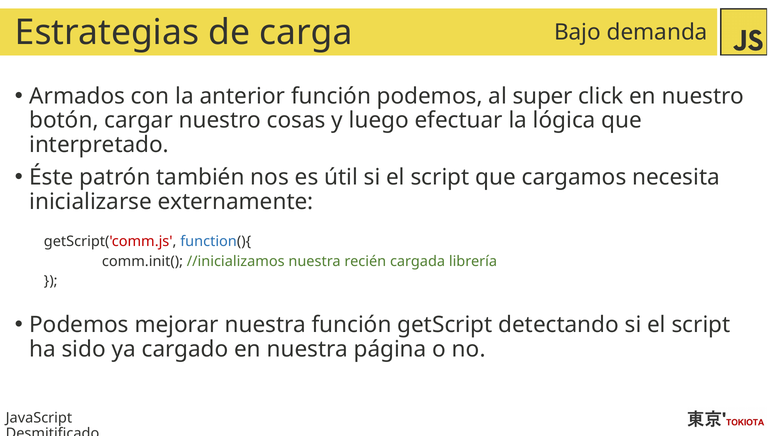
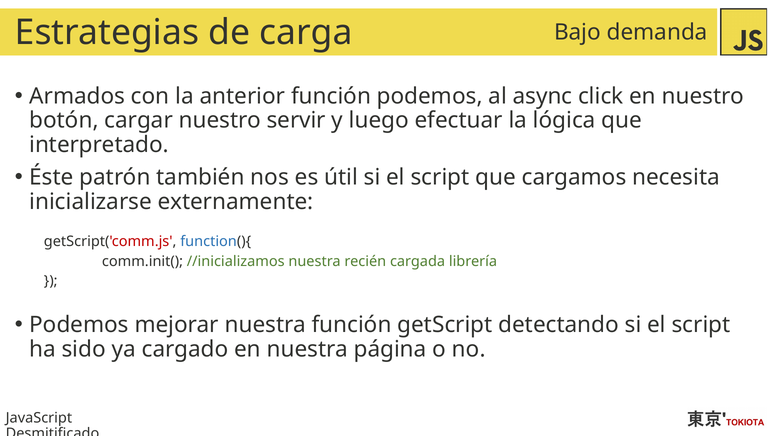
super: super -> async (543, 96)
cosas: cosas -> servir (296, 120)
